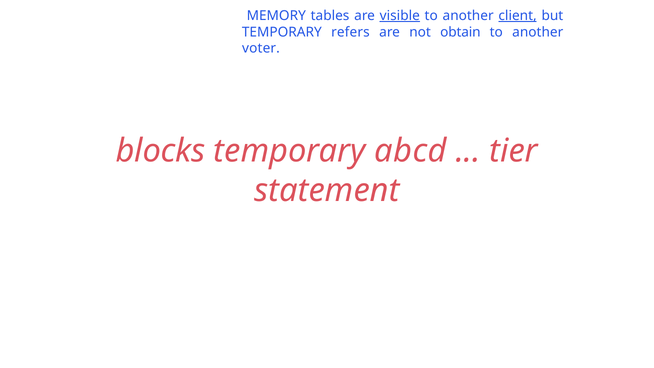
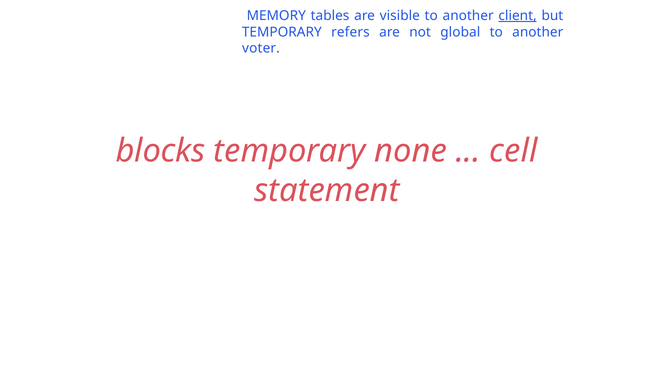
visible underline: present -> none (400, 16)
obtain: obtain -> global (460, 32)
abcd: abcd -> none (411, 151)
tier: tier -> cell (513, 151)
